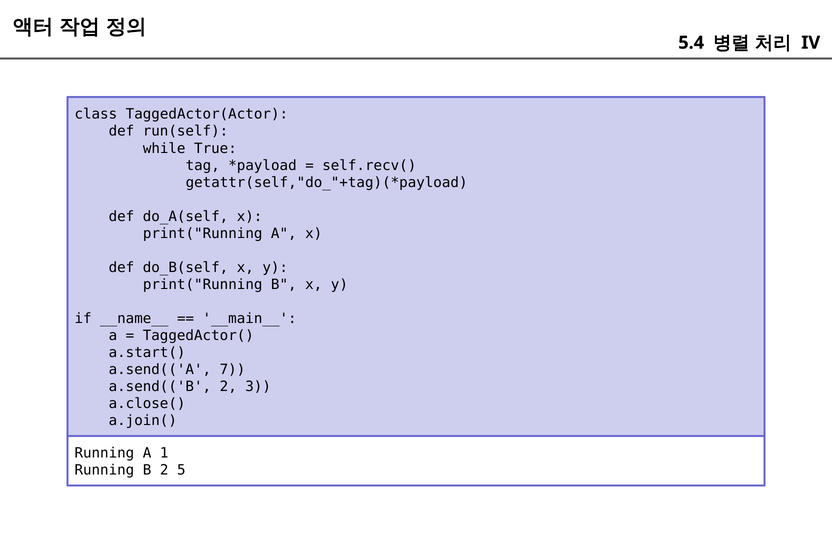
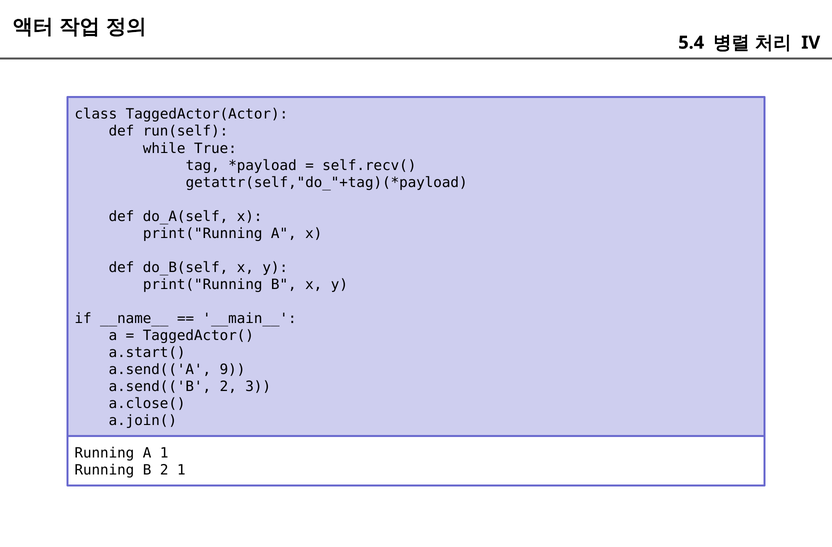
7: 7 -> 9 (232, 369)
2 5: 5 -> 1 (181, 470)
